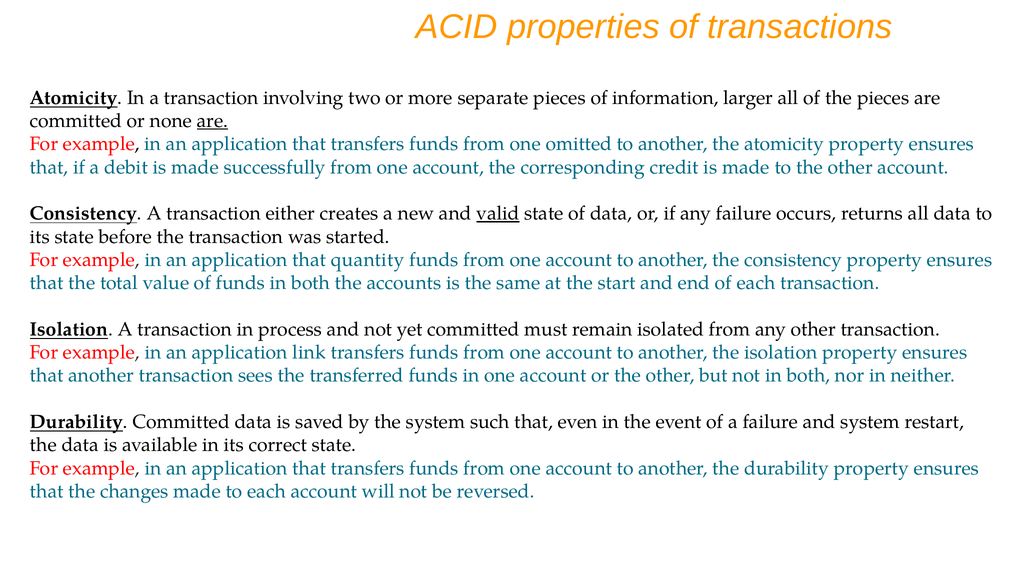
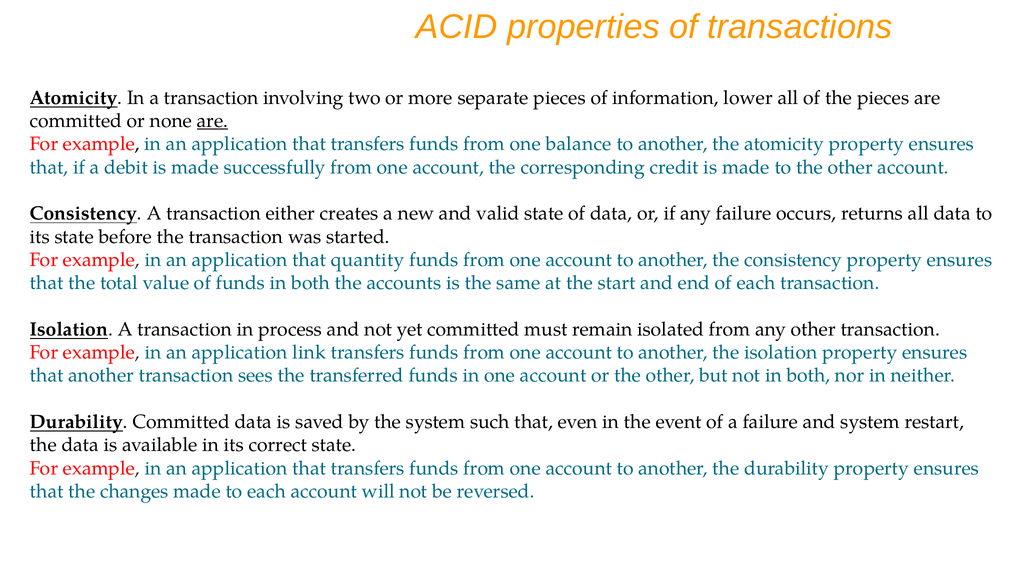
larger: larger -> lower (748, 98)
omitted: omitted -> balance (579, 144)
valid underline: present -> none (498, 213)
